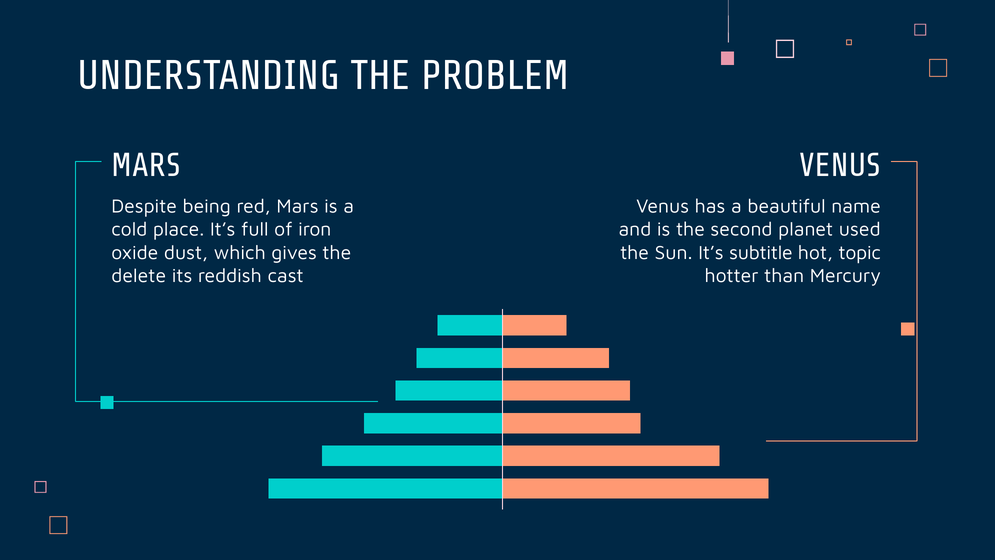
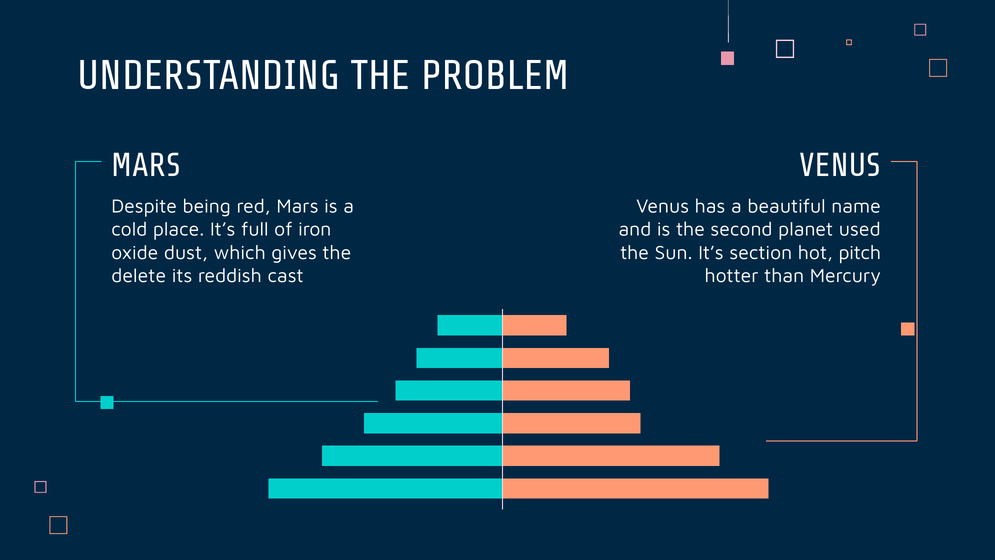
subtitle: subtitle -> section (761, 253)
topic: topic -> pitch (860, 253)
